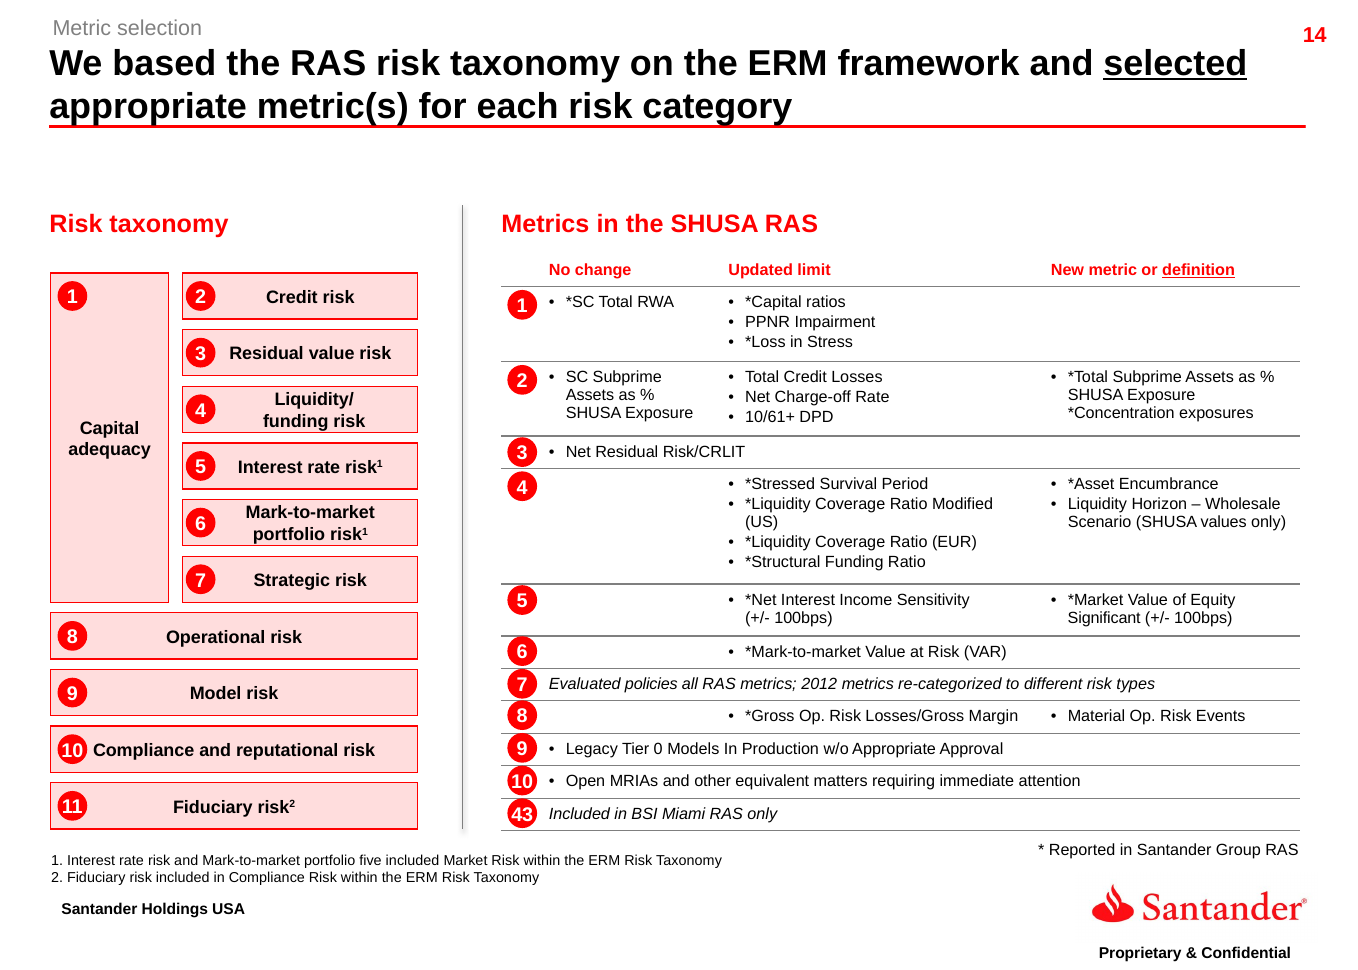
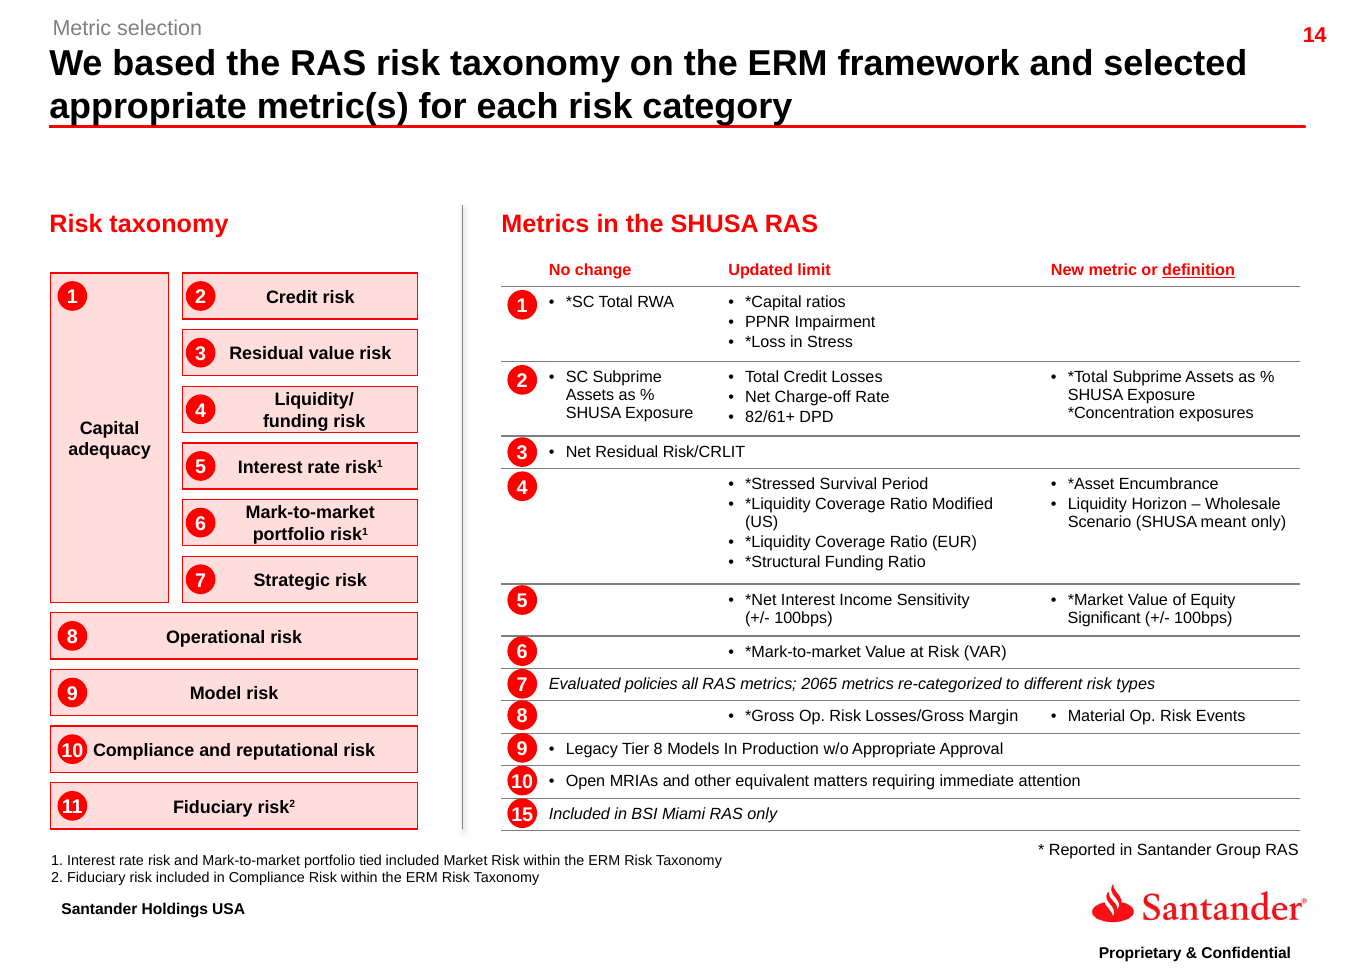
selected underline: present -> none (1175, 64)
10/61+: 10/61+ -> 82/61+ (770, 417)
values: values -> meant (1223, 522)
2012: 2012 -> 2065 (819, 684)
Tier 0: 0 -> 8 (658, 749)
43: 43 -> 15 (522, 814)
five: five -> tied (371, 861)
